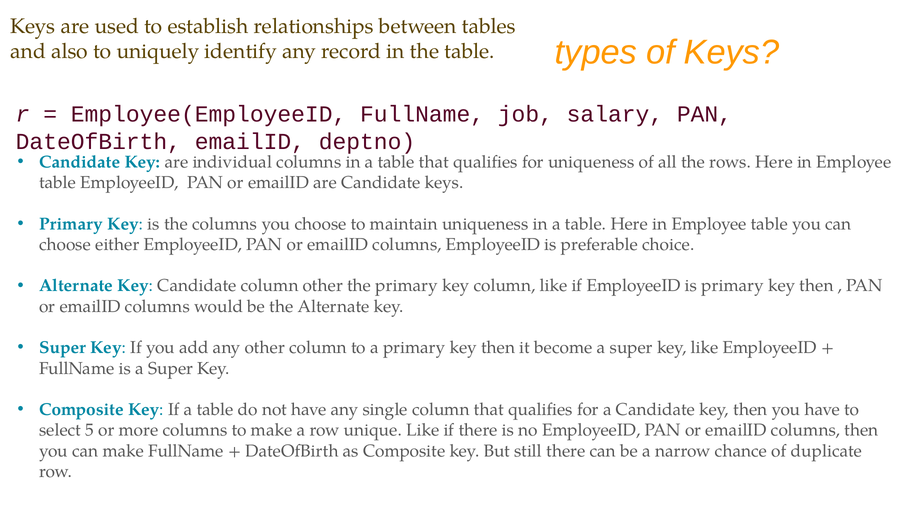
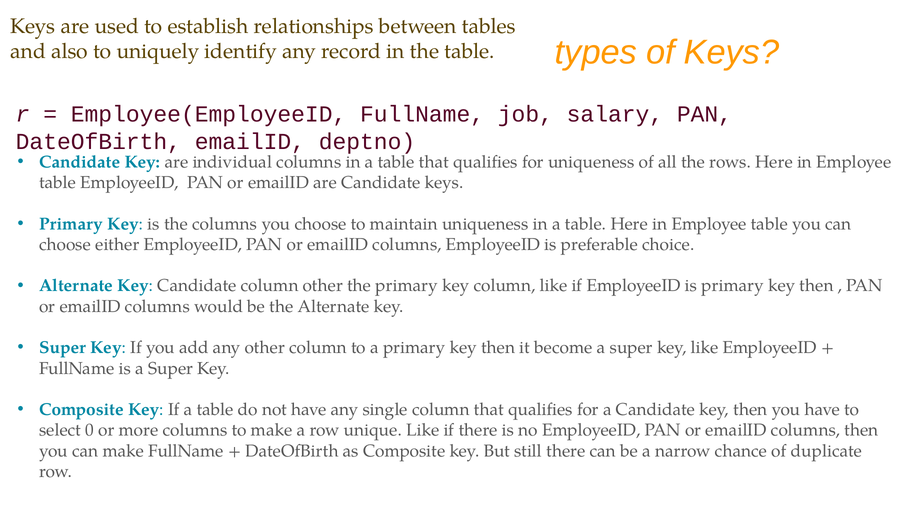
5: 5 -> 0 (90, 431)
